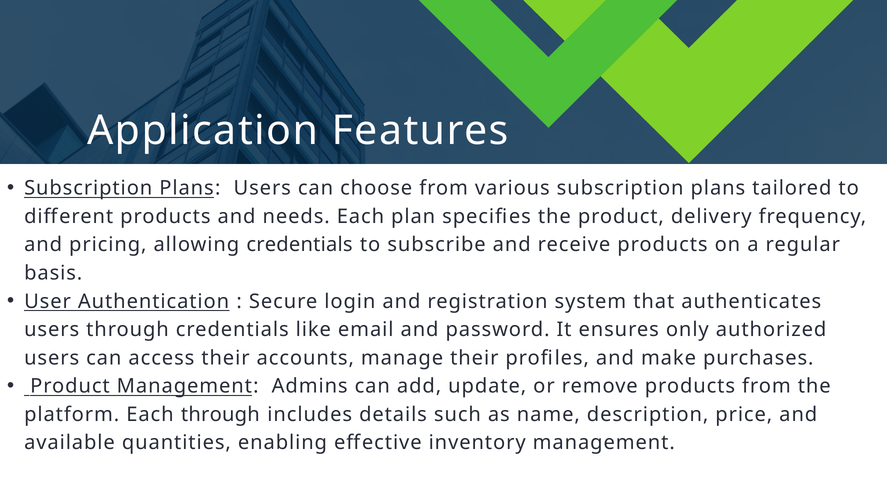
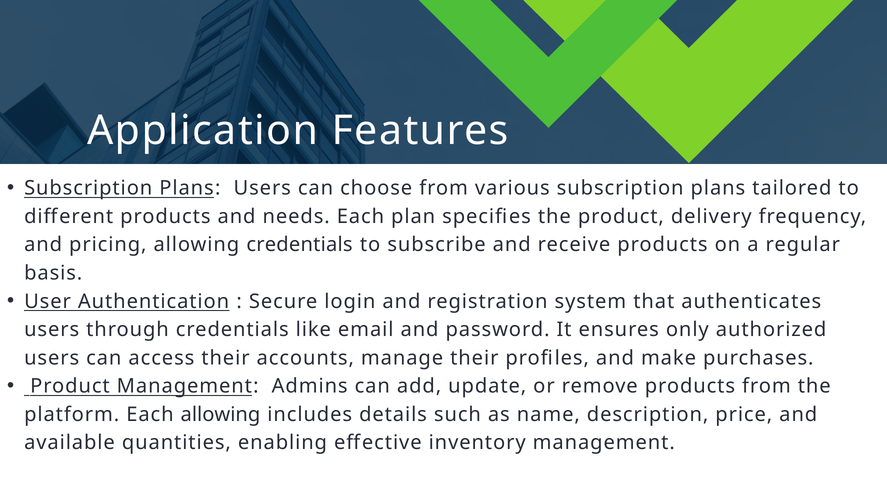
Each through: through -> allowing (220, 414)
